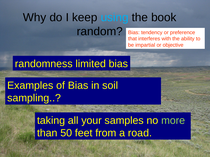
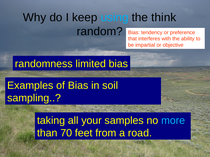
book: book -> think (164, 17)
more colour: light green -> light blue (173, 121)
50: 50 -> 70 (66, 133)
